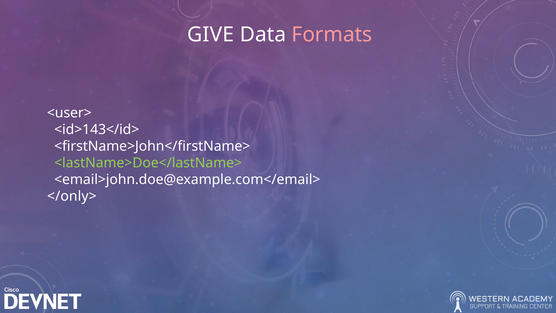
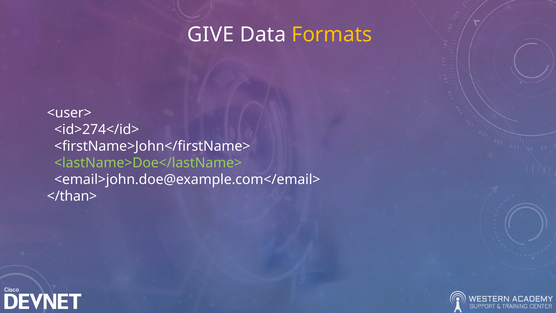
Formats colour: pink -> yellow (332, 35)
<id>143</id>: <id>143</id> -> <id>274</id> (97, 129)
</only>: </only> -> </than> (72, 196)
